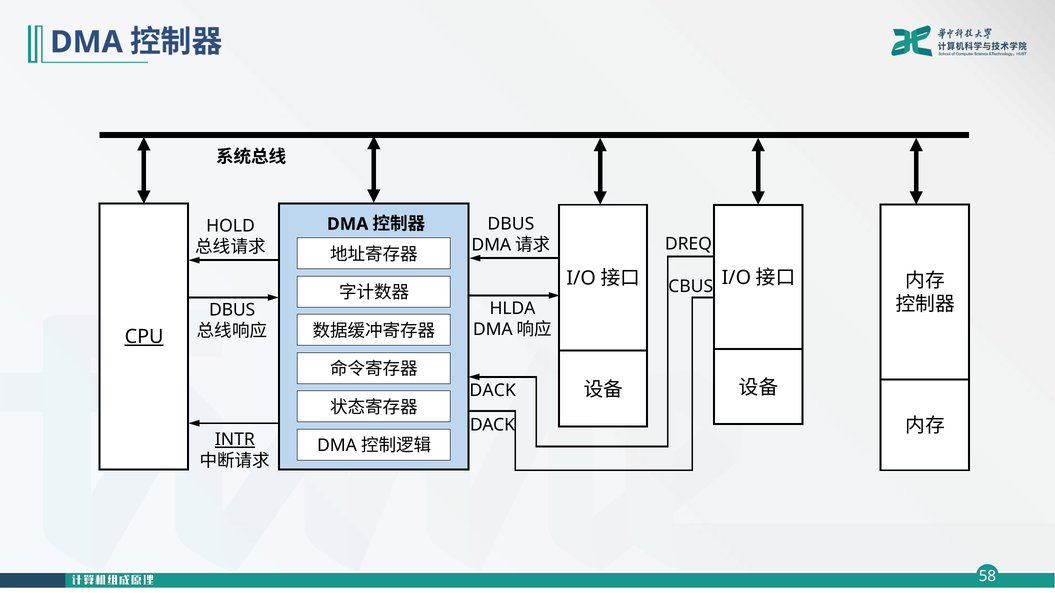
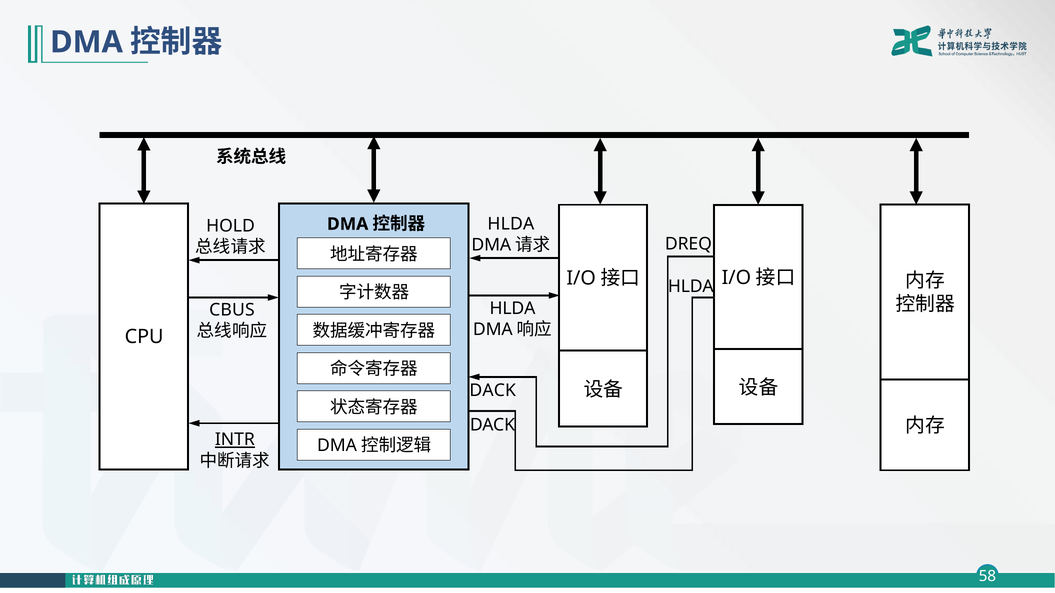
DBUS: DBUS -> HLDA (511, 224)
CBUS: CBUS -> HLDA (691, 286)
DBUS: DBUS -> CBUS (232, 310)
CPU underline: present -> none (144, 337)
